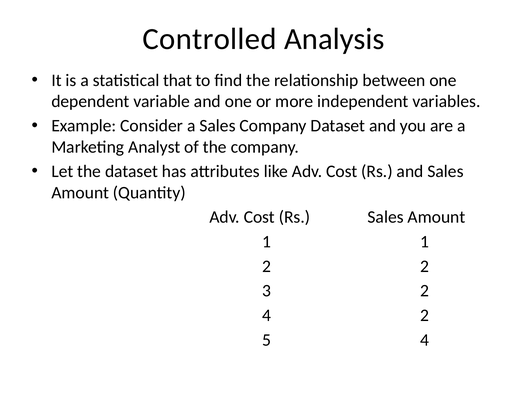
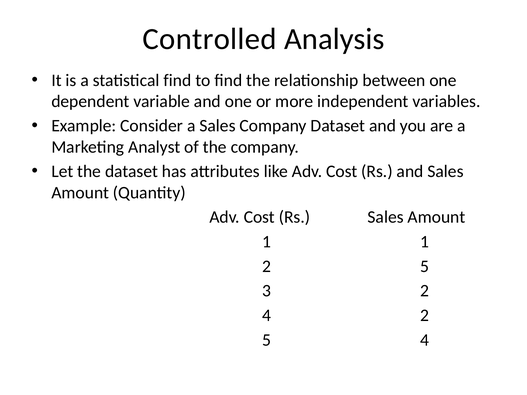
statistical that: that -> find (177, 80)
2: 2 -> 5 (425, 266)
